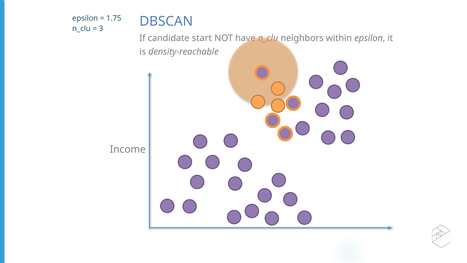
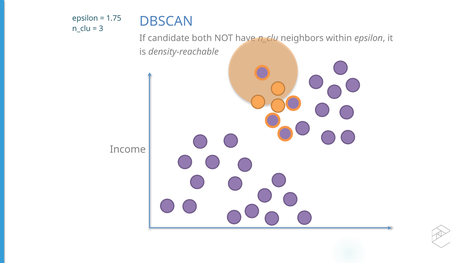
start: start -> both (202, 38)
